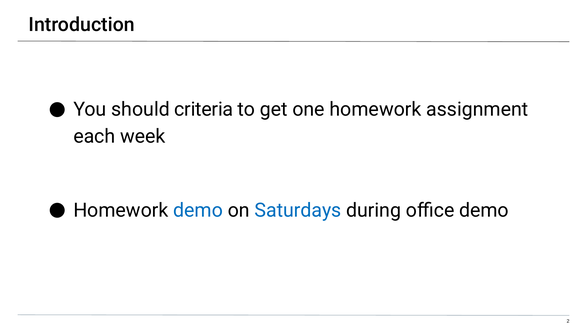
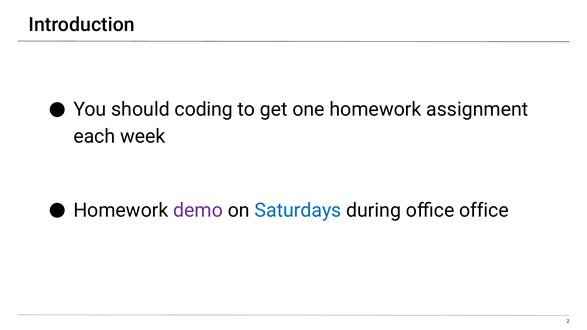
criteria: criteria -> coding (204, 109)
demo colour: blue -> purple (198, 210)
office demo: demo -> office (484, 210)
